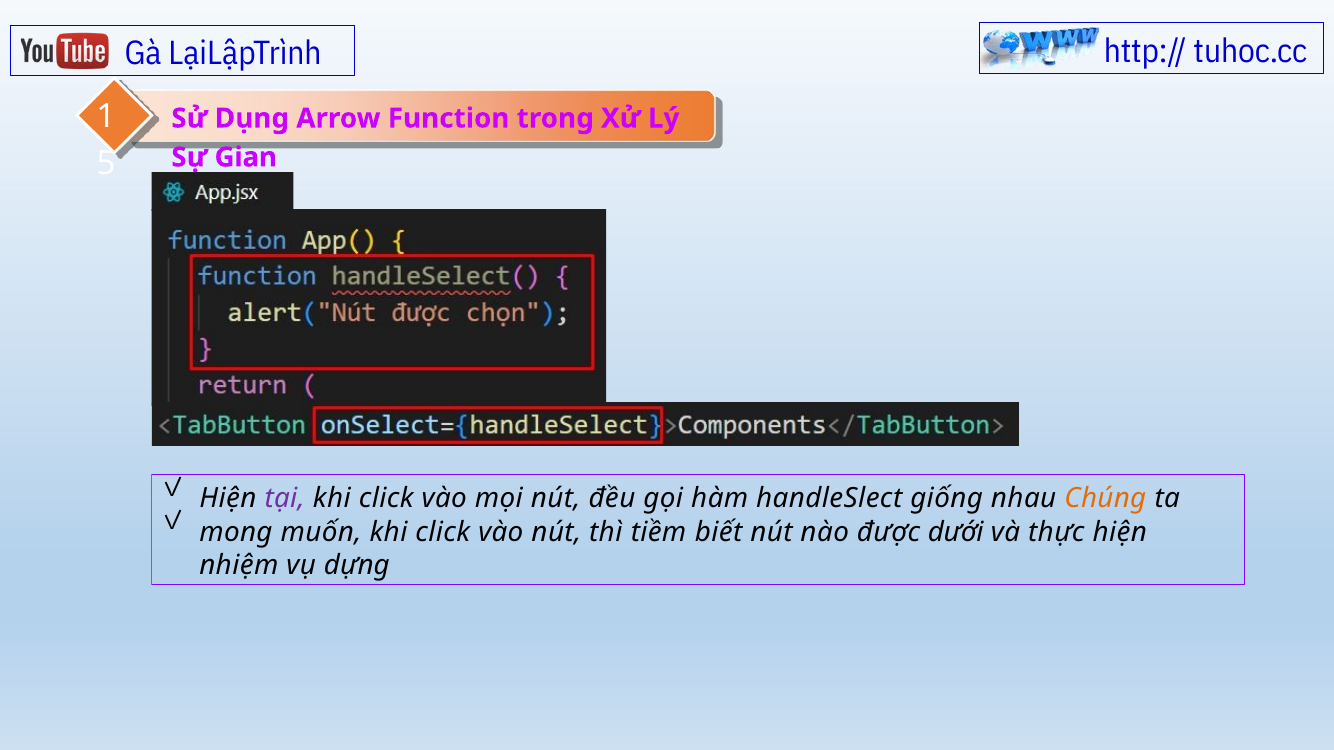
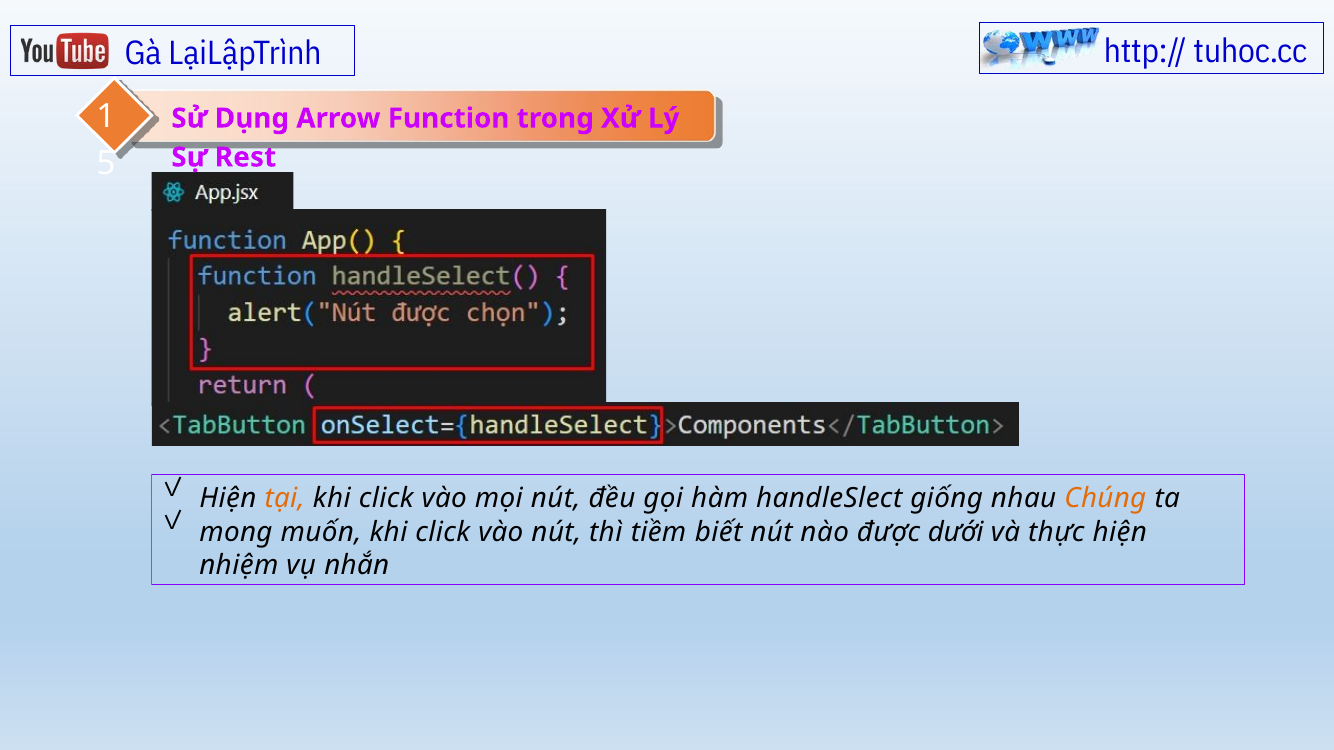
Gian: Gian -> Rest (246, 157)
tại colour: purple -> orange (285, 499)
dựng: dựng -> nhắn (357, 566)
